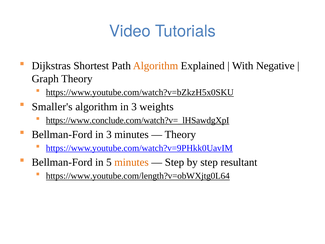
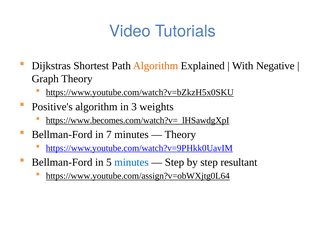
Smaller's: Smaller's -> Positive's (52, 107)
https://www.conclude.com/watch?v=_lHSawdgXpI: https://www.conclude.com/watch?v=_lHSawdgXpI -> https://www.becomes.com/watch?v=_lHSawdgXpI (138, 120)
Bellman-Ford in 3: 3 -> 7 (109, 134)
minutes colour: orange -> blue (131, 162)
https://www.youtube.com/length?v=obWXjtg0L64: https://www.youtube.com/length?v=obWXjtg0L64 -> https://www.youtube.com/assign?v=obWXjtg0L64 (138, 176)
